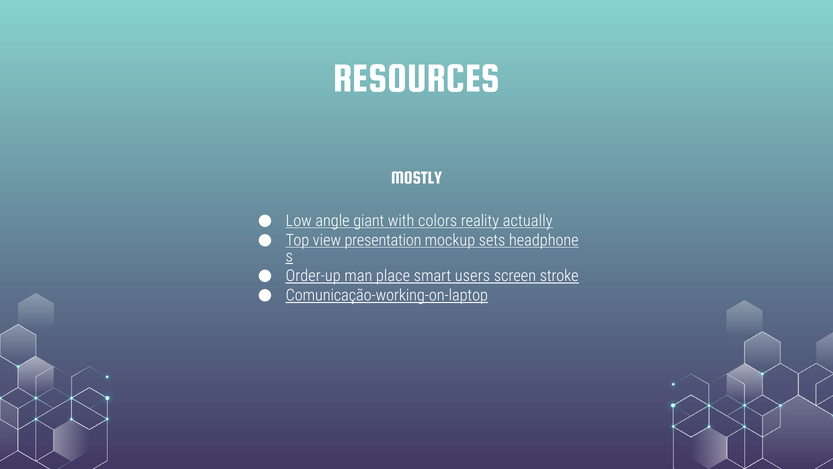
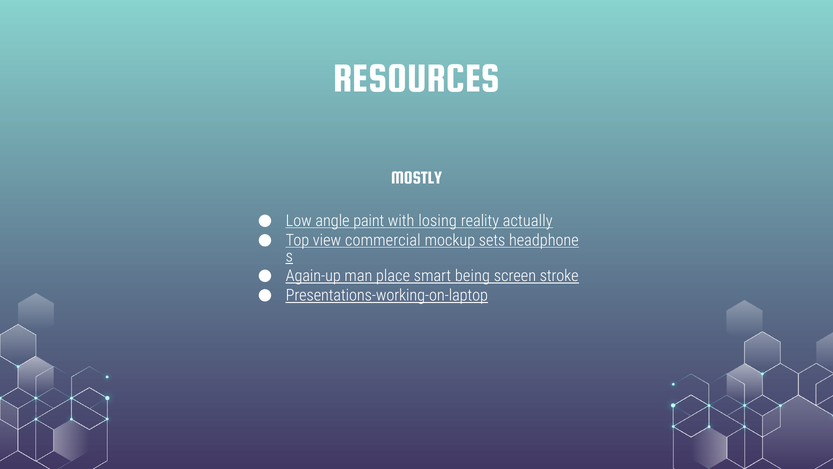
giant: giant -> paint (369, 221)
colors: colors -> losing (438, 221)
presentation: presentation -> commercial (383, 240)
Order-up: Order-up -> Again-up (313, 276)
users: users -> being (472, 276)
Comunicação-working-on-laptop: Comunicação-working-on-laptop -> Presentations-working-on-laptop (387, 295)
